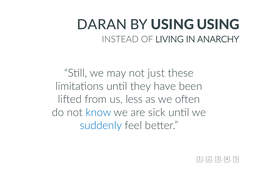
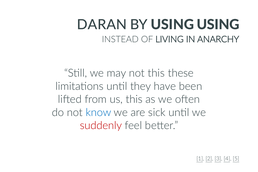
not just: just -> this (156, 73)
us less: less -> this (134, 99)
suddenly colour: blue -> red (101, 126)
